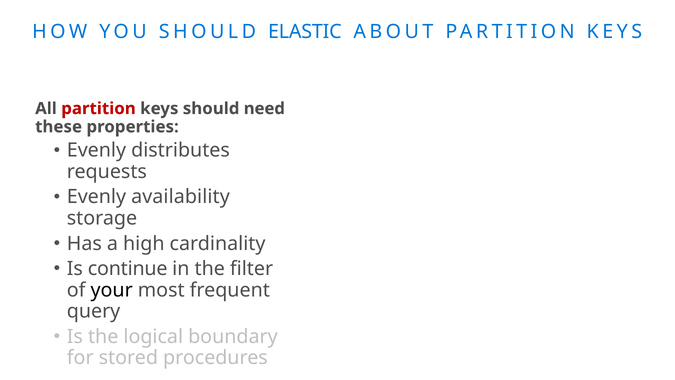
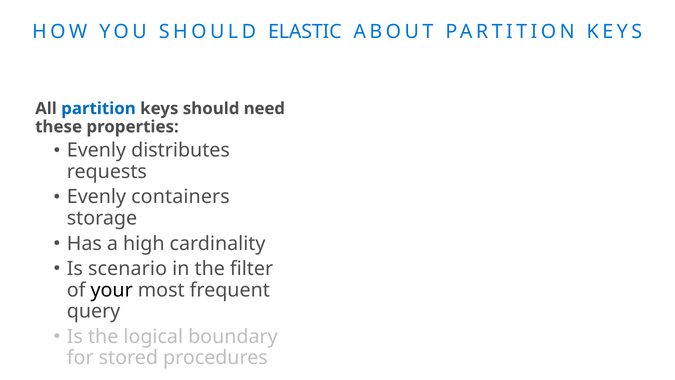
partition colour: red -> blue (98, 108)
availability: availability -> containers (180, 197)
continue: continue -> scenario (128, 269)
